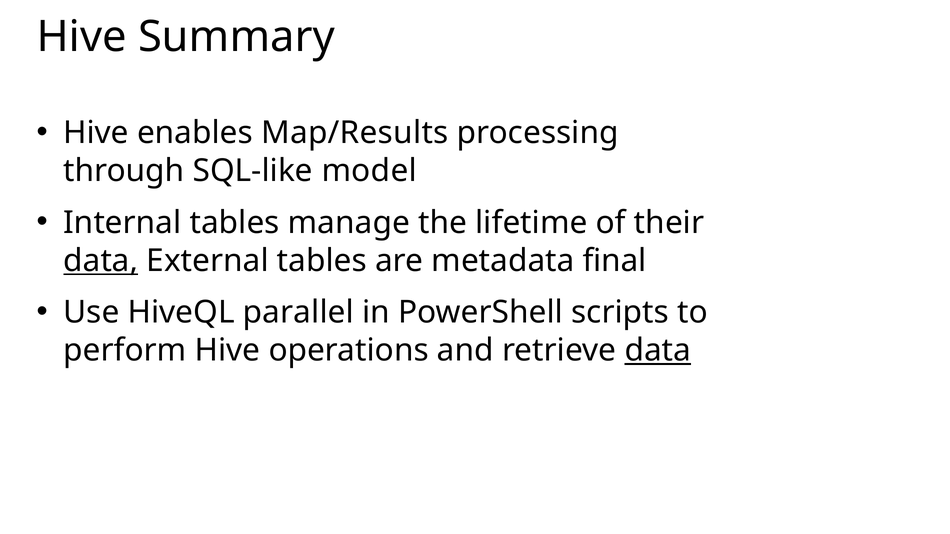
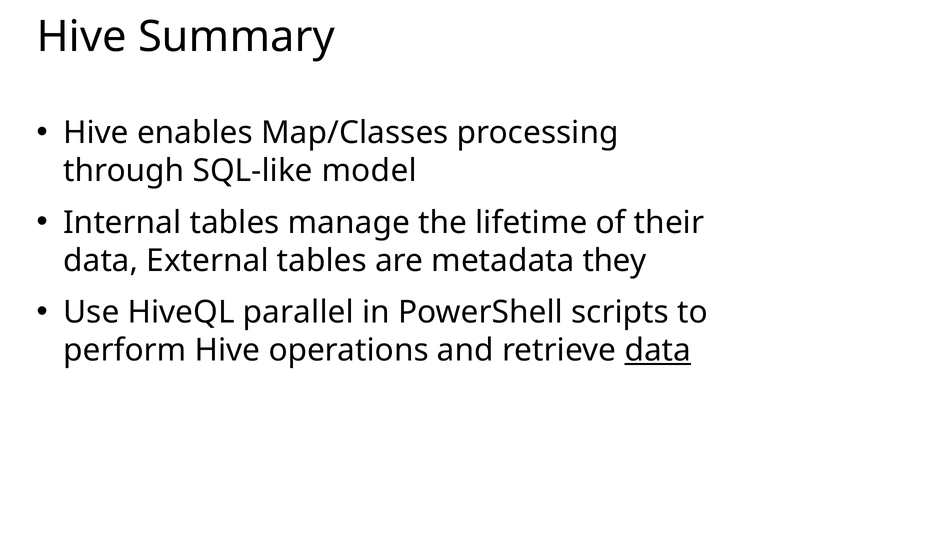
Map/Results: Map/Results -> Map/Classes (355, 133)
data underline: present -> none (101, 261)
final: final -> they (615, 261)
